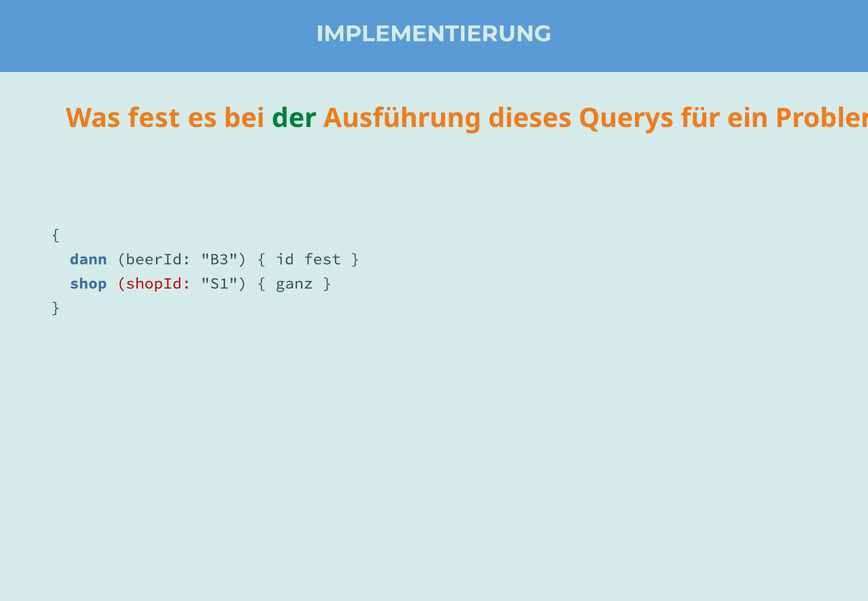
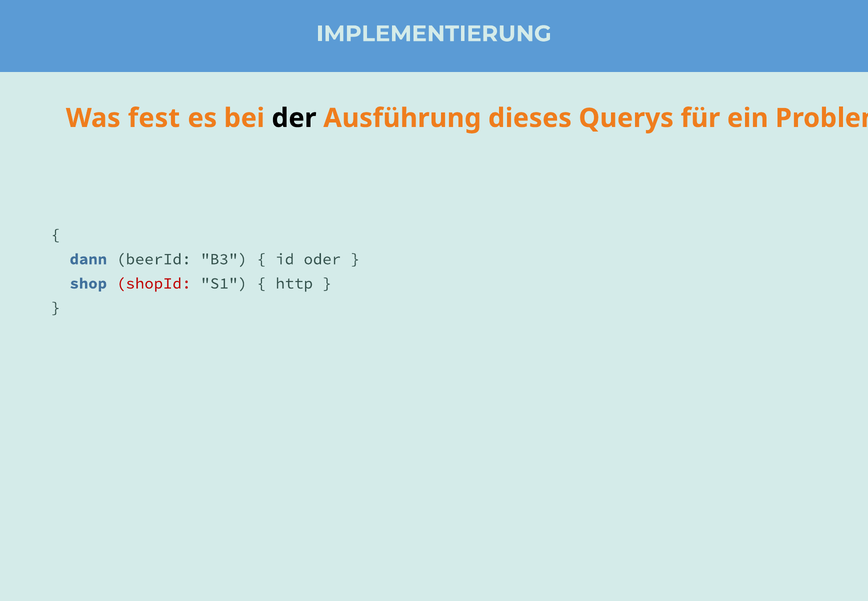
der colour: green -> black (294, 118)
id fest: fest -> oder (322, 259)
ganz: ganz -> http (294, 283)
